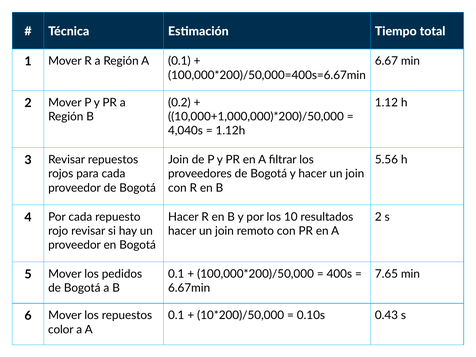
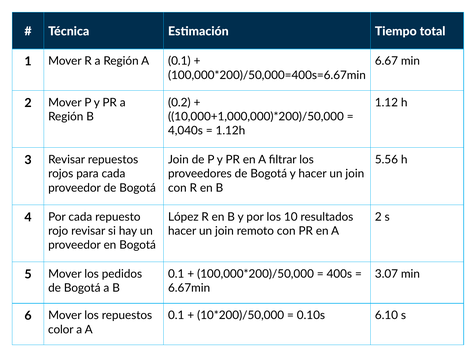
Hacer: Hacer -> López (183, 217)
7.65: 7.65 -> 3.07 (386, 274)
0.43: 0.43 -> 6.10 (386, 315)
